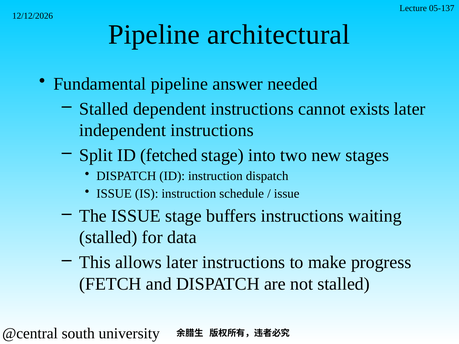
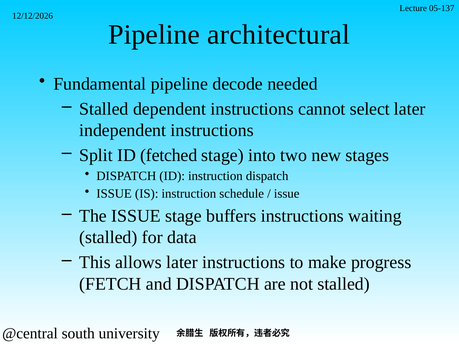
answer: answer -> decode (238, 84)
exists: exists -> select (370, 109)
